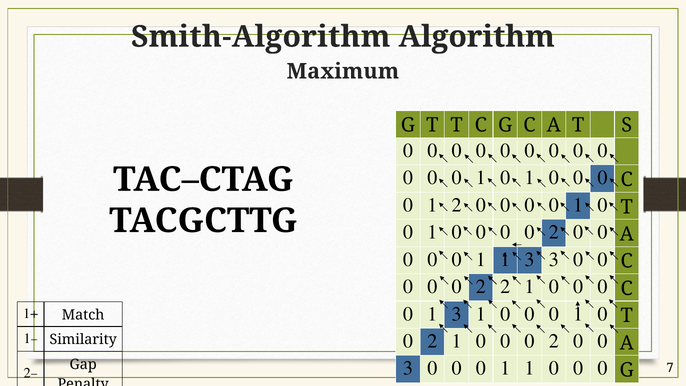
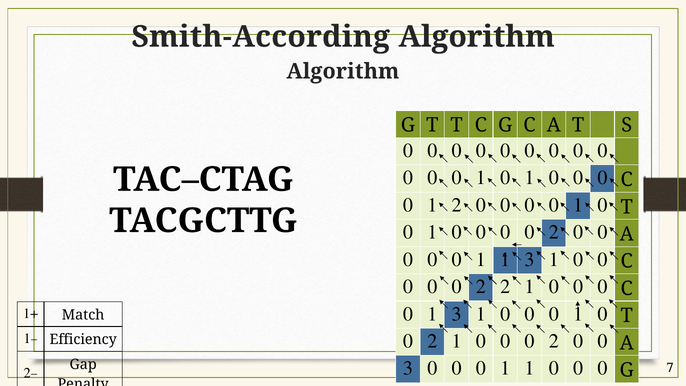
Smith-Algorithm: Smith-Algorithm -> Smith-According (261, 37)
Maximum: Maximum -> Algorithm (343, 71)
1 1 3 3: 3 -> 1 (554, 259)
Similarity: Similarity -> Efficiency (83, 340)
